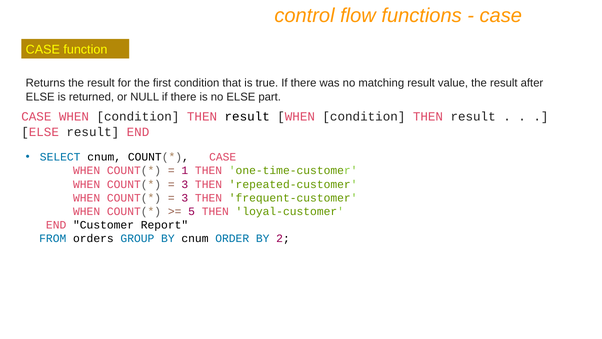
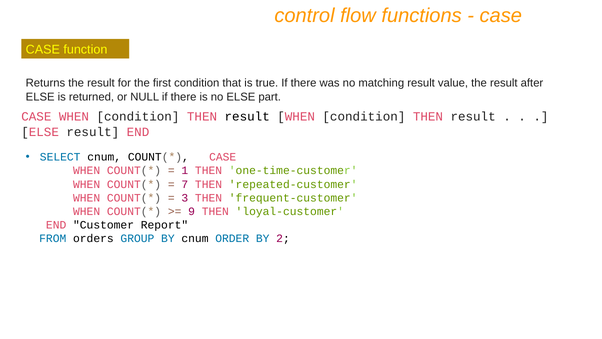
3: 3 -> 7 (185, 184)
5: 5 -> 9 (192, 211)
